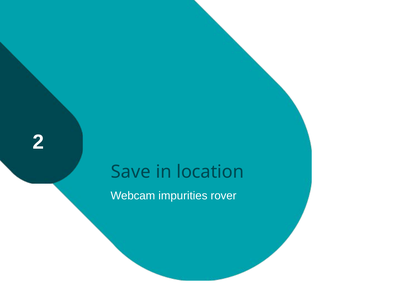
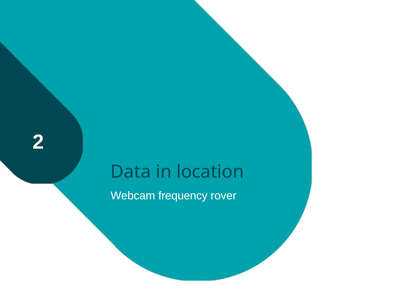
Save: Save -> Data (131, 172)
impurities: impurities -> frequency (183, 196)
